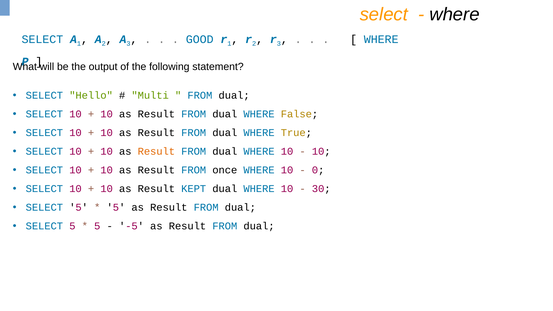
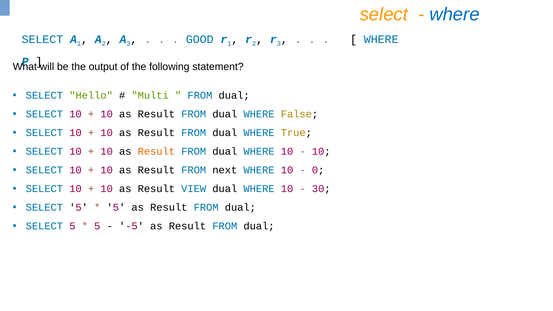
where colour: black -> blue (454, 14)
once: once -> next (225, 170)
KEPT: KEPT -> VIEW (194, 189)
